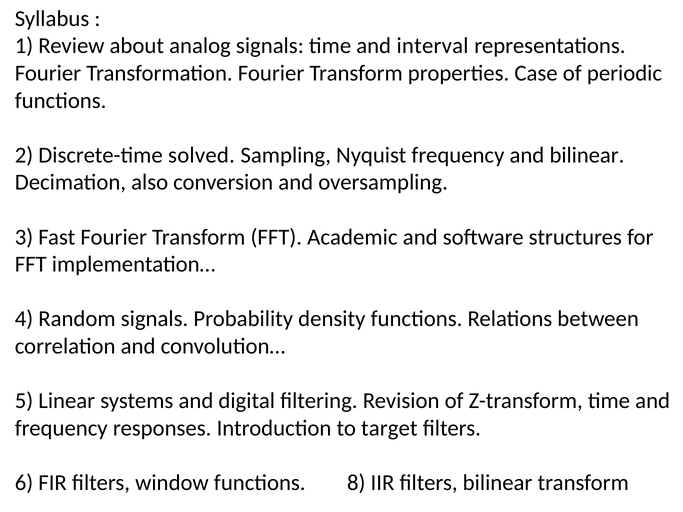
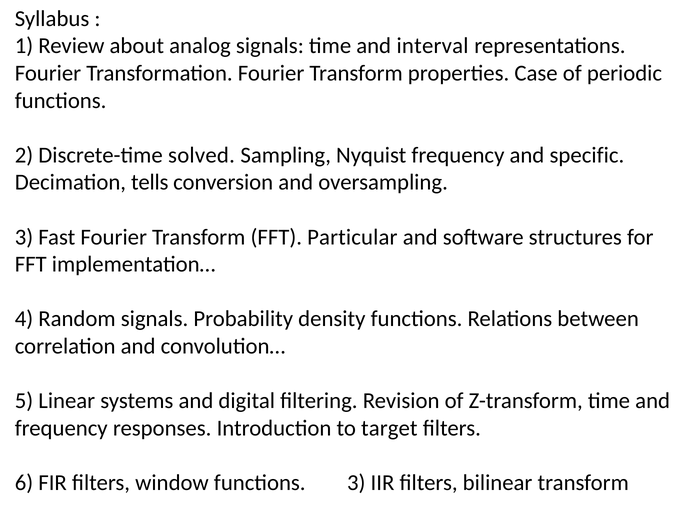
and bilinear: bilinear -> specific (587, 155)
also: also -> tells (150, 183)
Academic: Academic -> Particular (352, 237)
functions 8: 8 -> 3 (356, 483)
